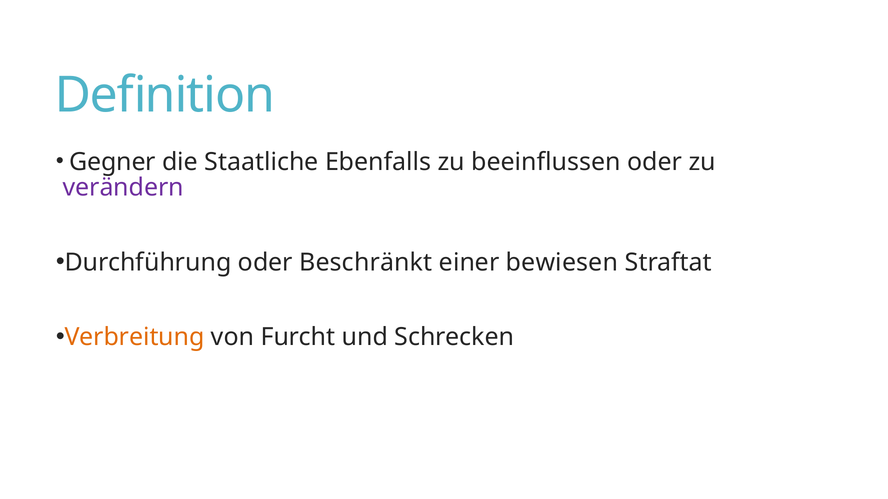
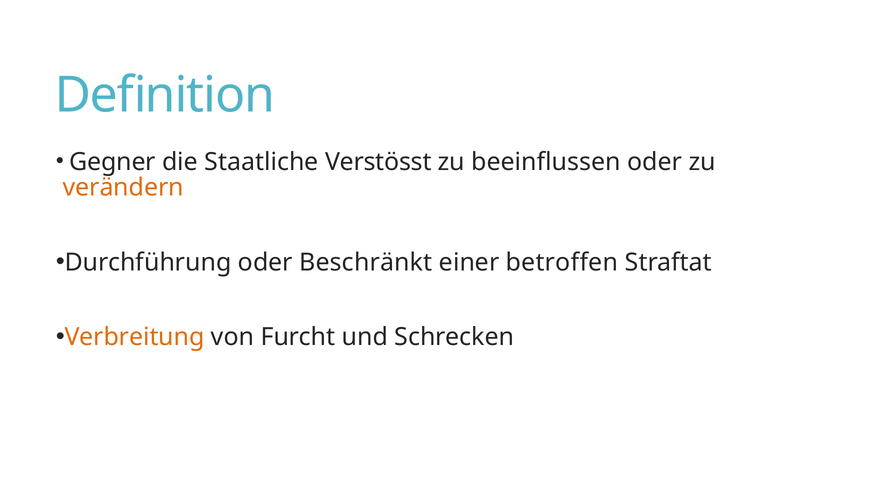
Ebenfalls: Ebenfalls -> Verstösst (378, 162)
verändern colour: purple -> orange (123, 187)
bewiesen: bewiesen -> betroffen (562, 263)
